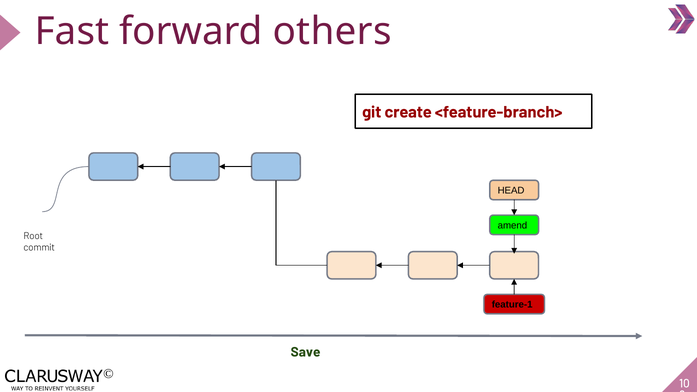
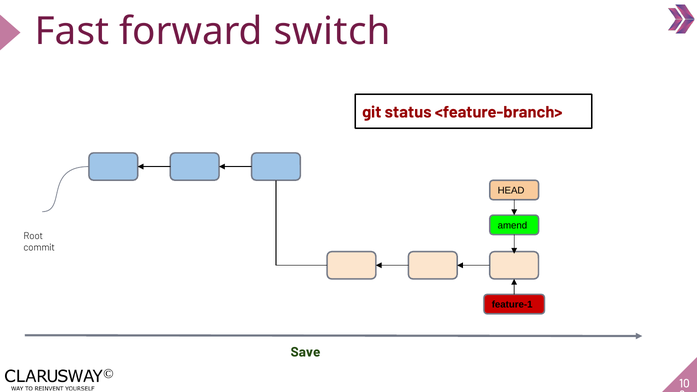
others: others -> switch (332, 32)
create: create -> status (408, 112)
